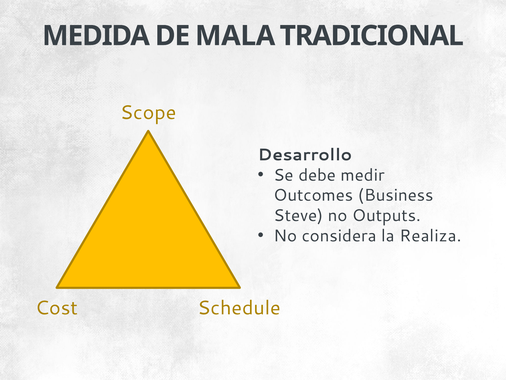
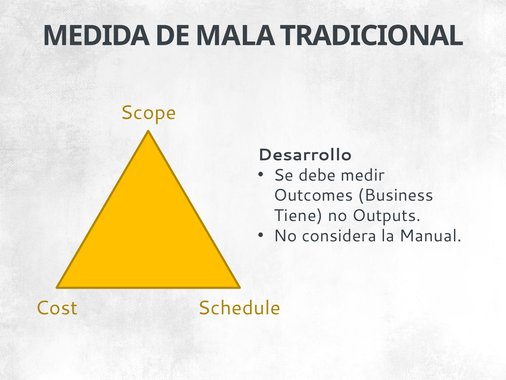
Steve: Steve -> Tiene (298, 215)
Realiza: Realiza -> Manual (431, 236)
